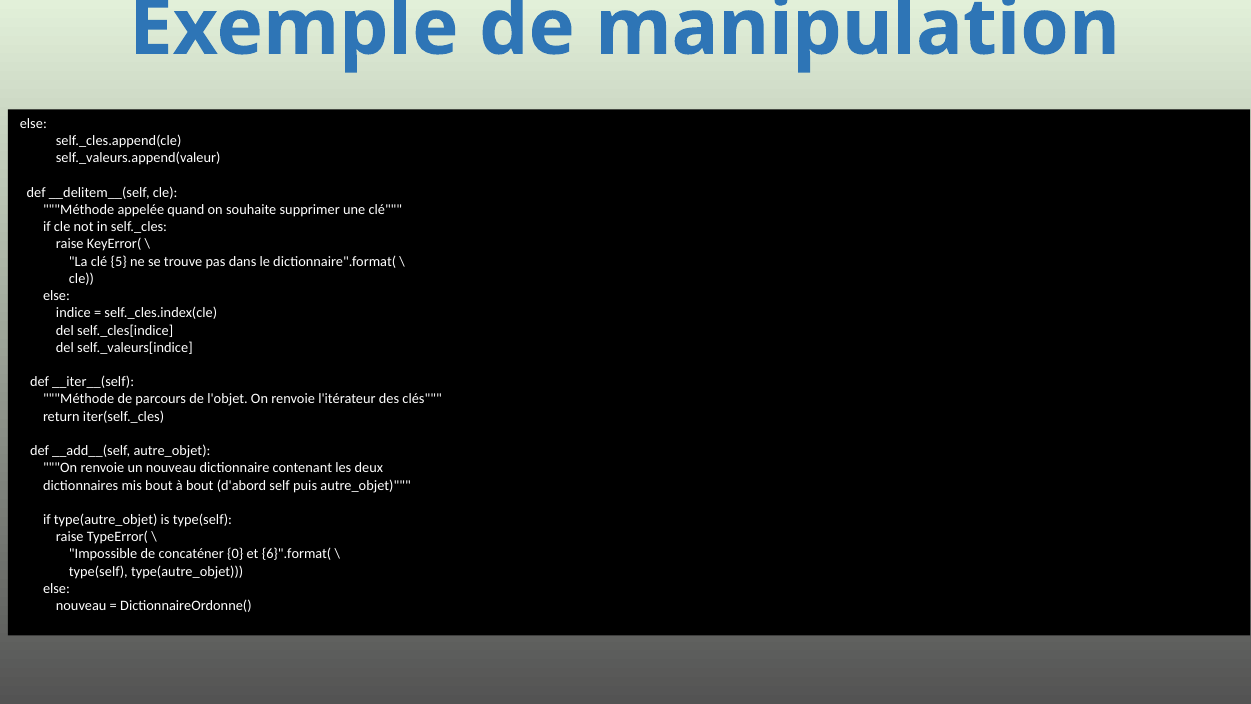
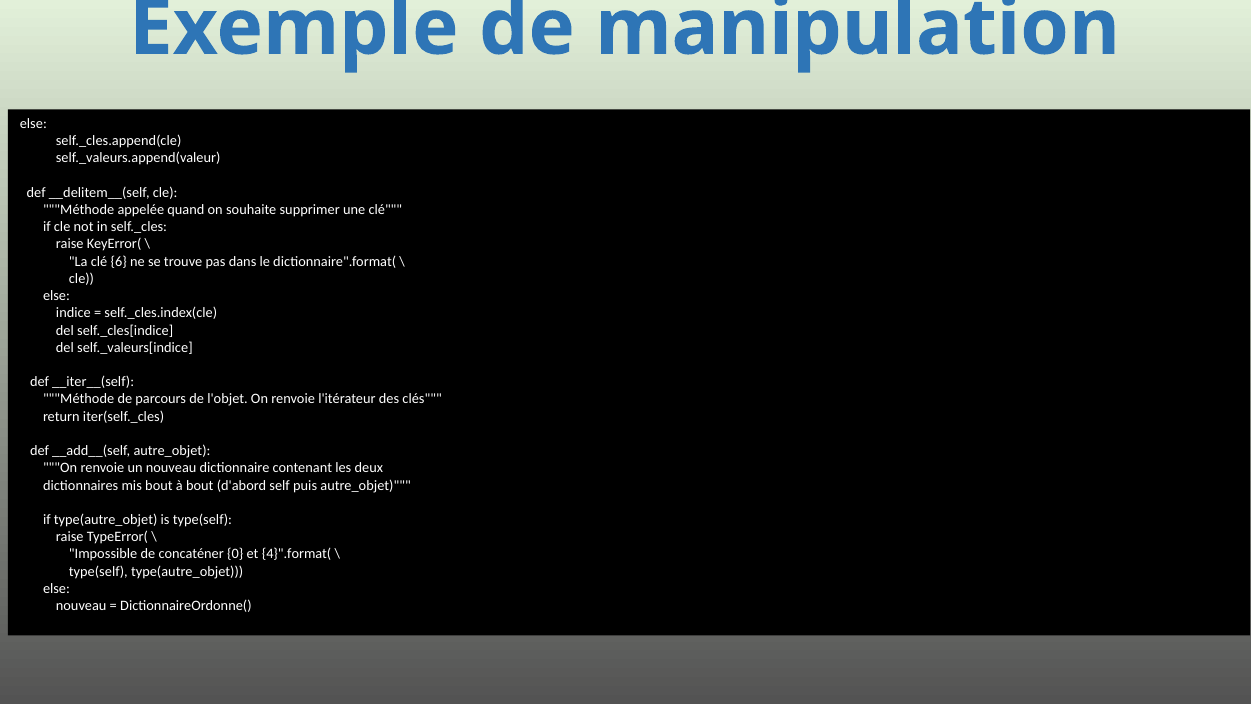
5: 5 -> 6 (119, 261)
6}".format(: 6}".format( -> 4}".format( (297, 554)
